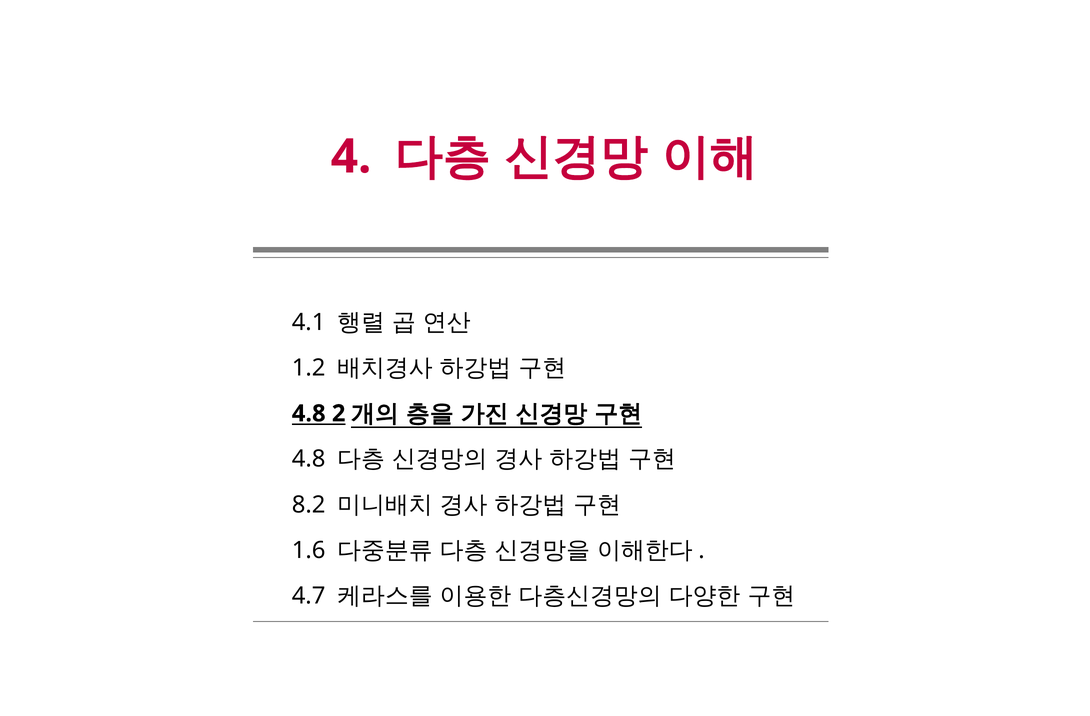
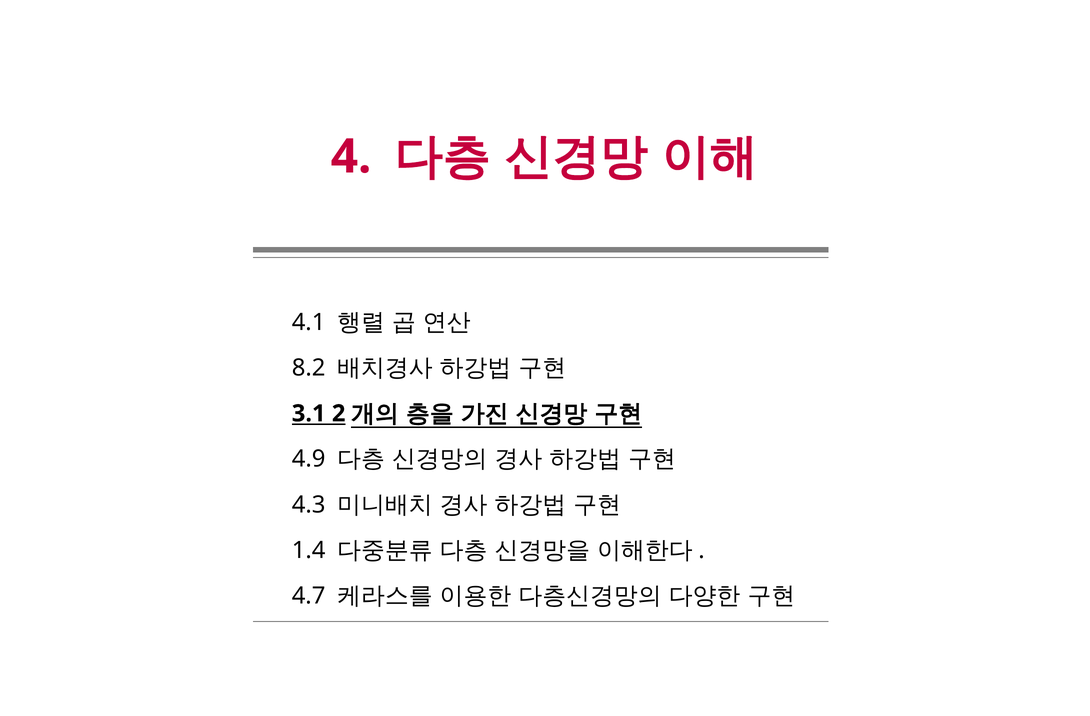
1.2: 1.2 -> 8.2 (309, 368)
4.8: 4.8 -> 3.1 (309, 413)
4.8: 4.8 -> 4.9 (309, 459)
8.2: 8.2 -> 4.3 (309, 505)
1.6: 1.6 -> 1.4 (309, 550)
